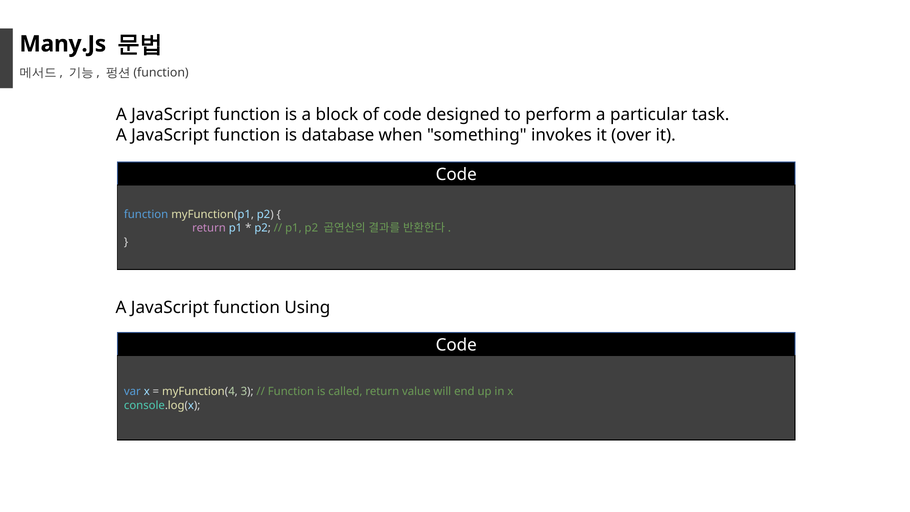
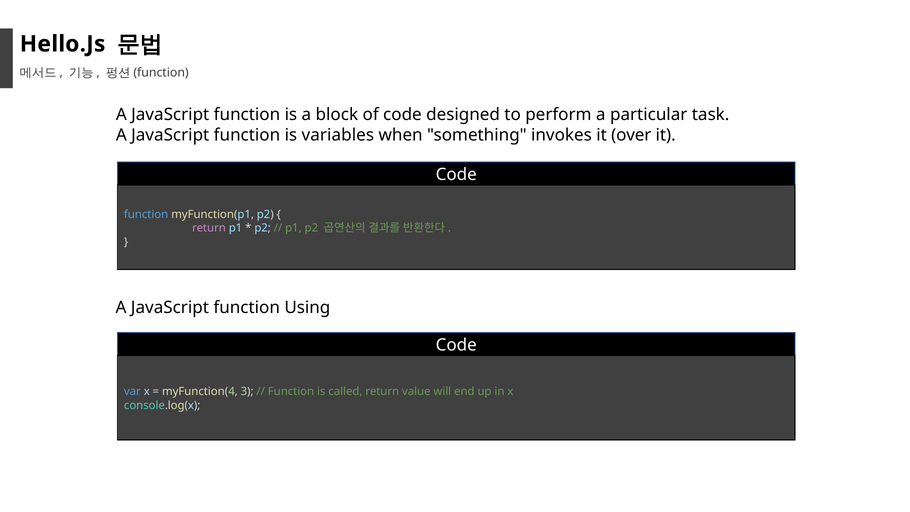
Many.Js: Many.Js -> Hello.Js (63, 44)
database: database -> variables (338, 135)
